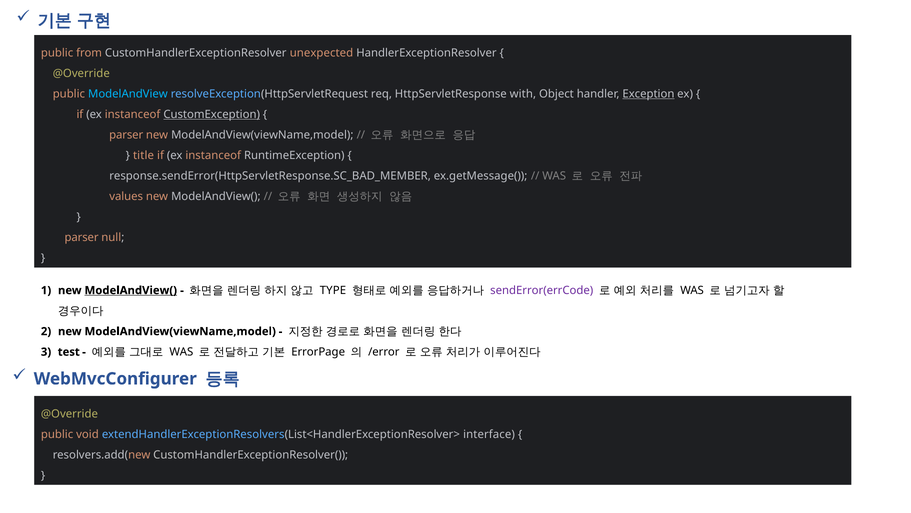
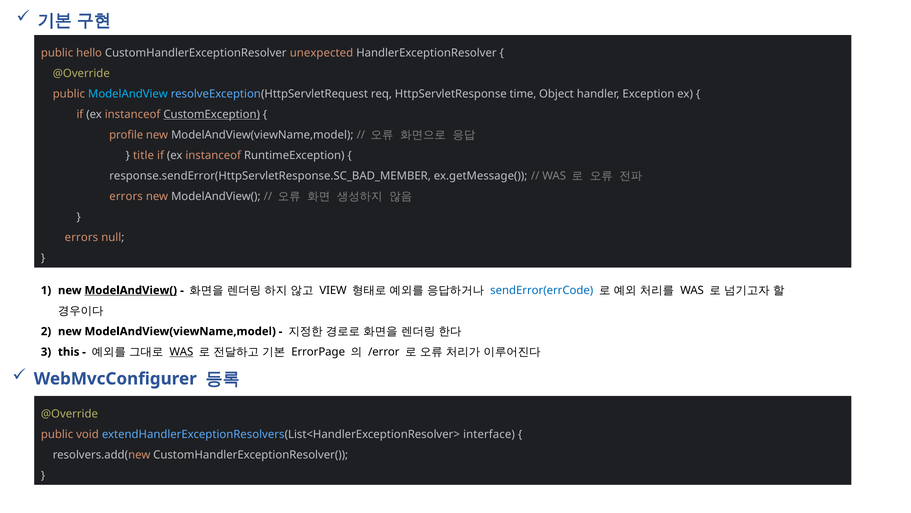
from: from -> hello (89, 53)
with: with -> time (523, 94)
Exception underline: present -> none (648, 94)
parser: parser -> profile (126, 135)
values: values -> errors (126, 196)
parser: parser -> errors (81, 237)
TYPE: TYPE -> VIEW (333, 290)
sendError(errCode colour: purple -> blue (542, 290)
test: test -> this (69, 352)
WAS underline: none -> present (181, 352)
